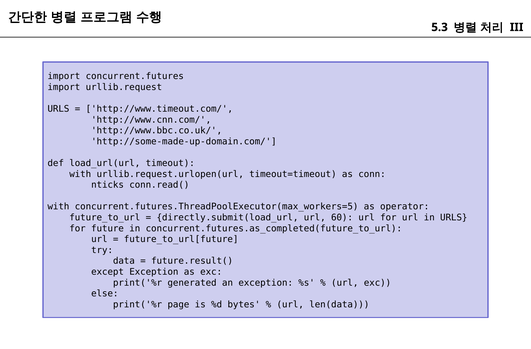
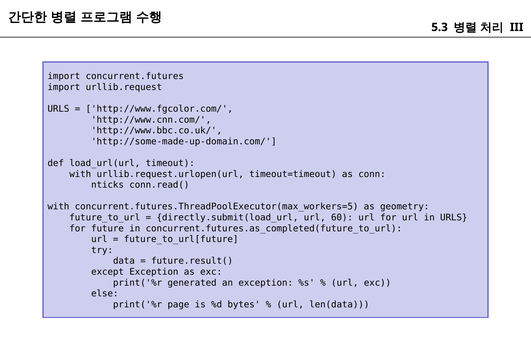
http://www.timeout.com/: http://www.timeout.com/ -> http://www.fgcolor.com/ (159, 109)
operator: operator -> geometry (405, 207)
